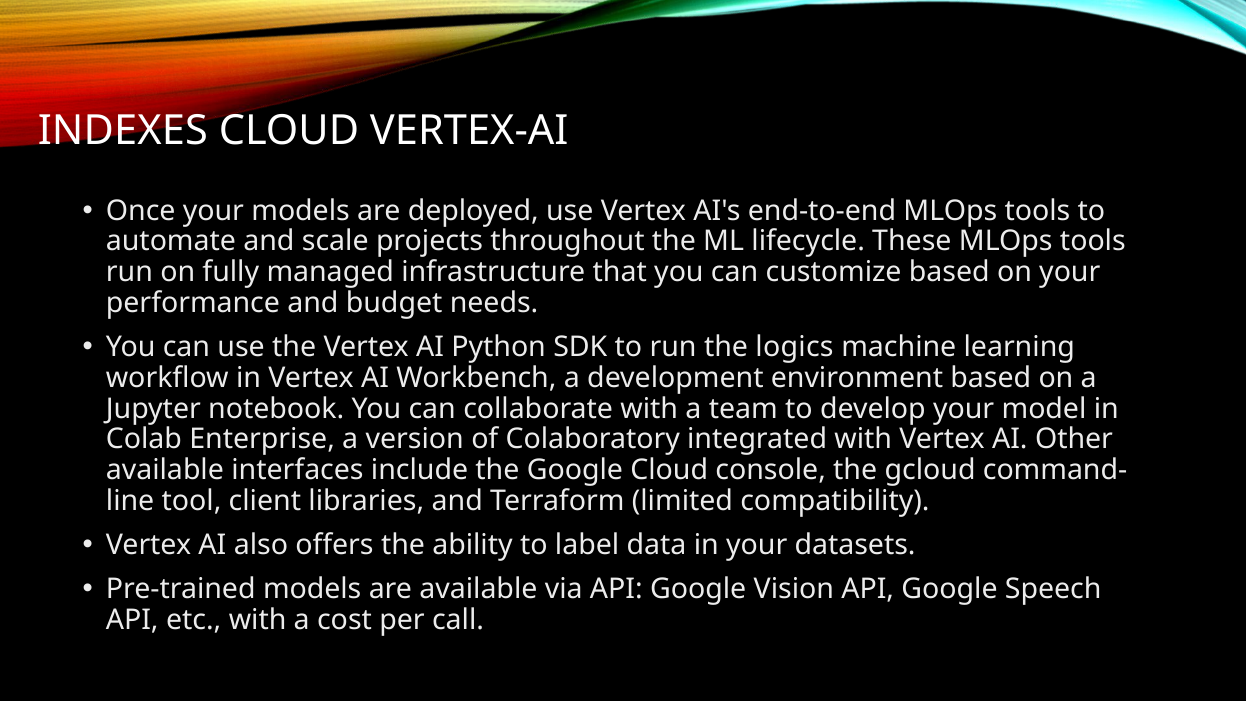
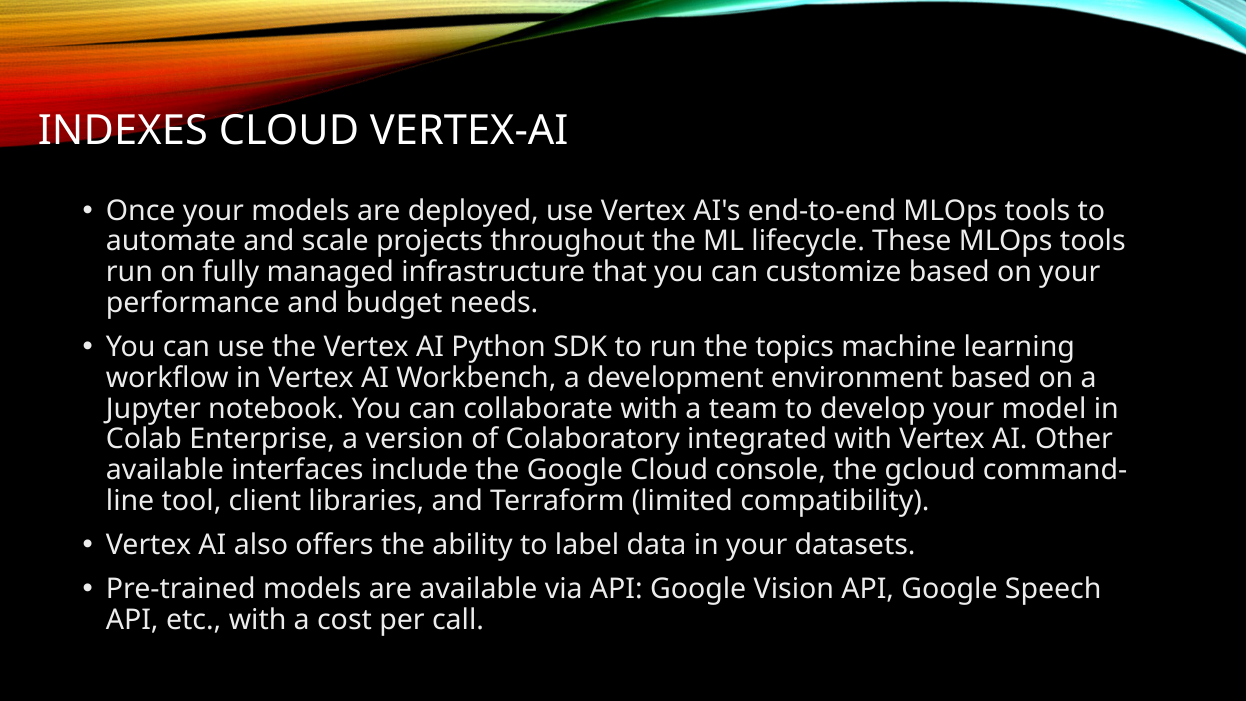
logics: logics -> topics (795, 347)
